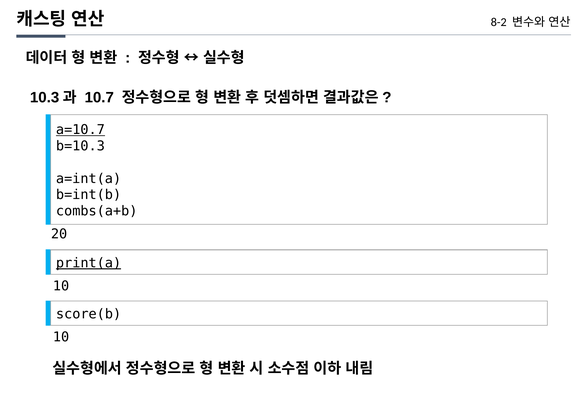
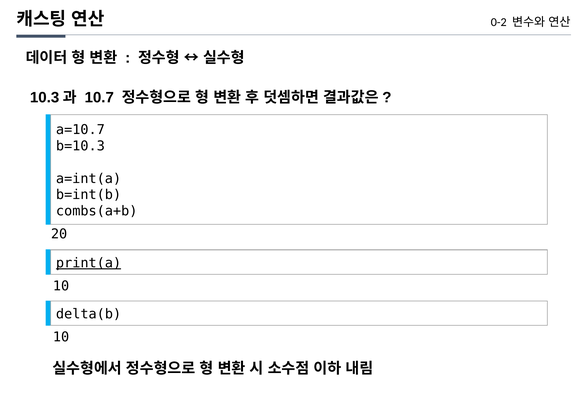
8-2: 8-2 -> 0-2 (499, 22)
a=10.7 underline: present -> none (80, 130)
score(b: score(b -> delta(b (89, 314)
